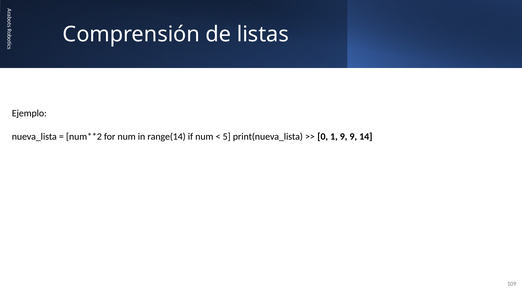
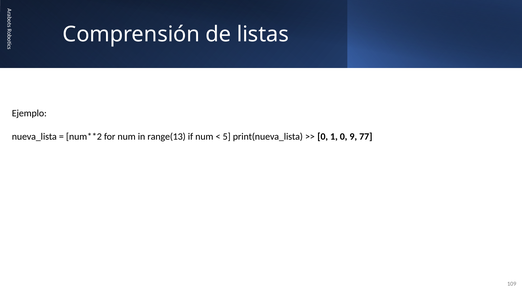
range(14: range(14 -> range(13 (167, 137)
1 9: 9 -> 0 (344, 137)
14: 14 -> 77 (366, 137)
